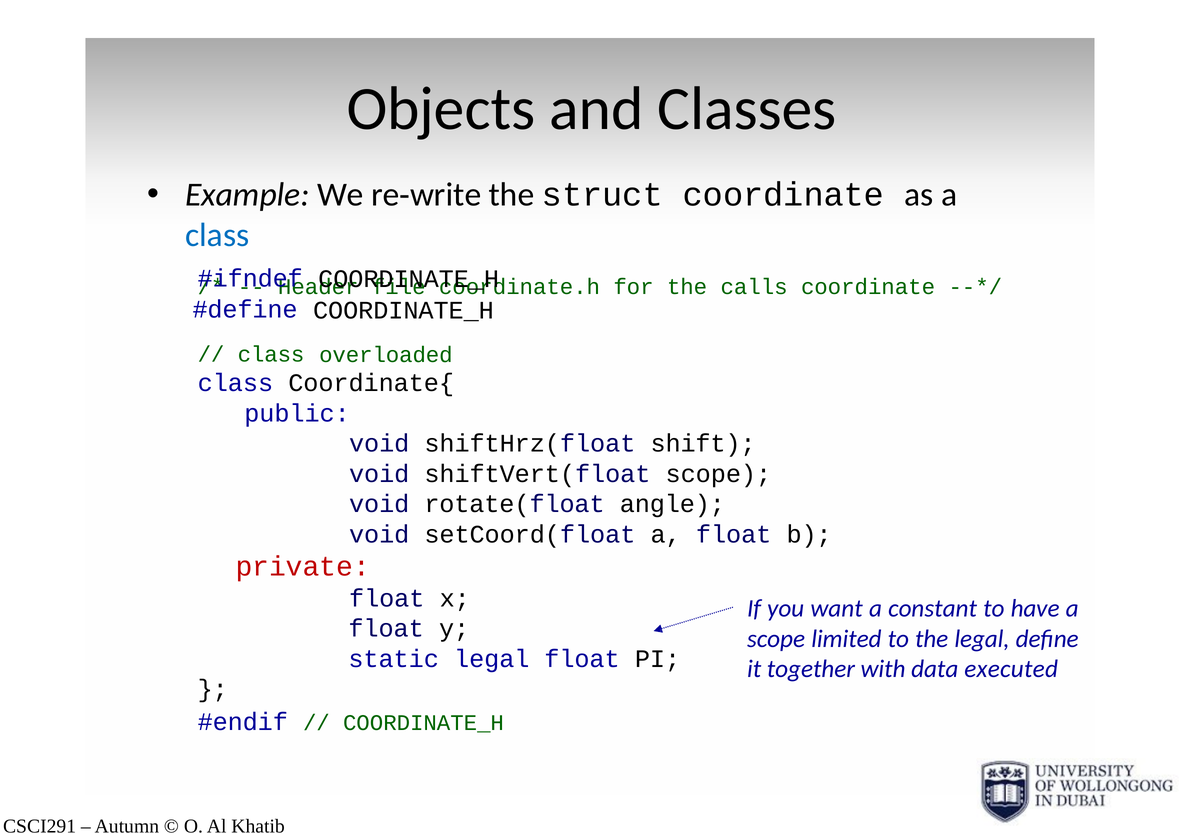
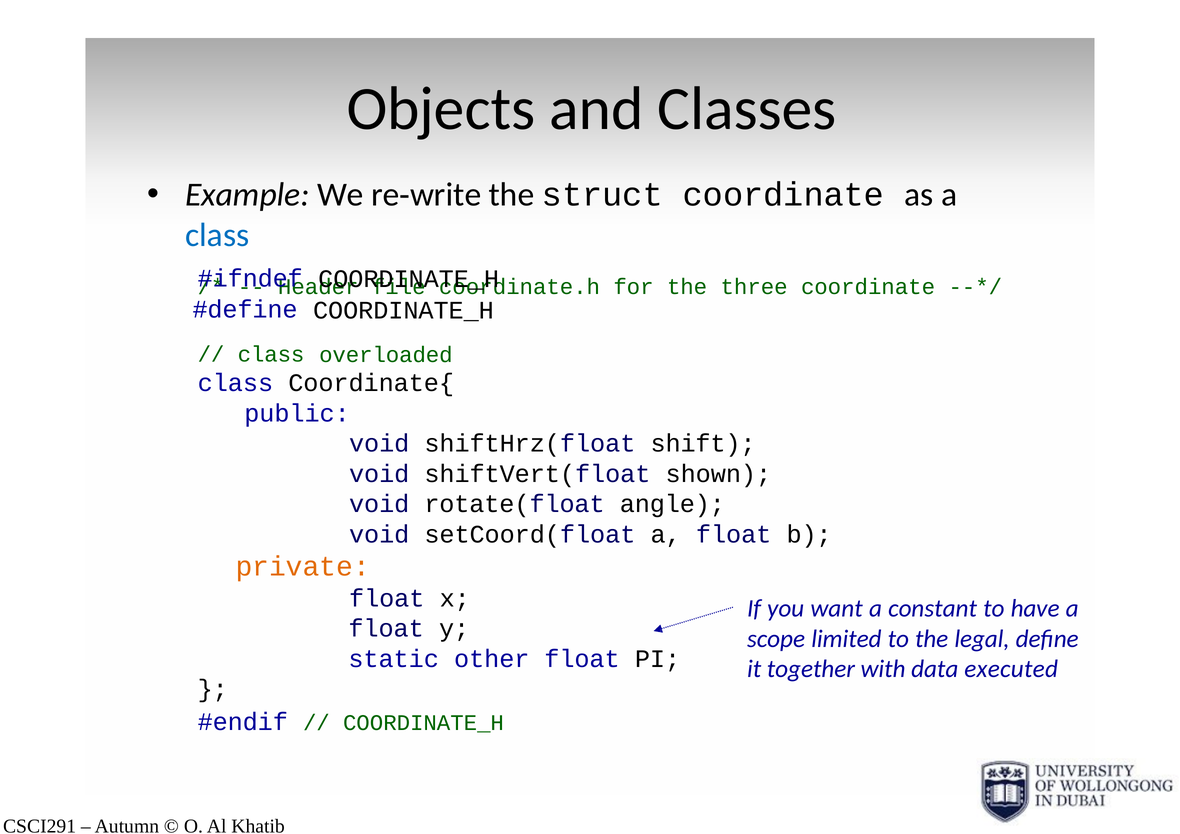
calls: calls -> three (754, 287)
shiftVert(float scope: scope -> shown (718, 474)
private colour: red -> orange (303, 567)
static legal: legal -> other (492, 659)
